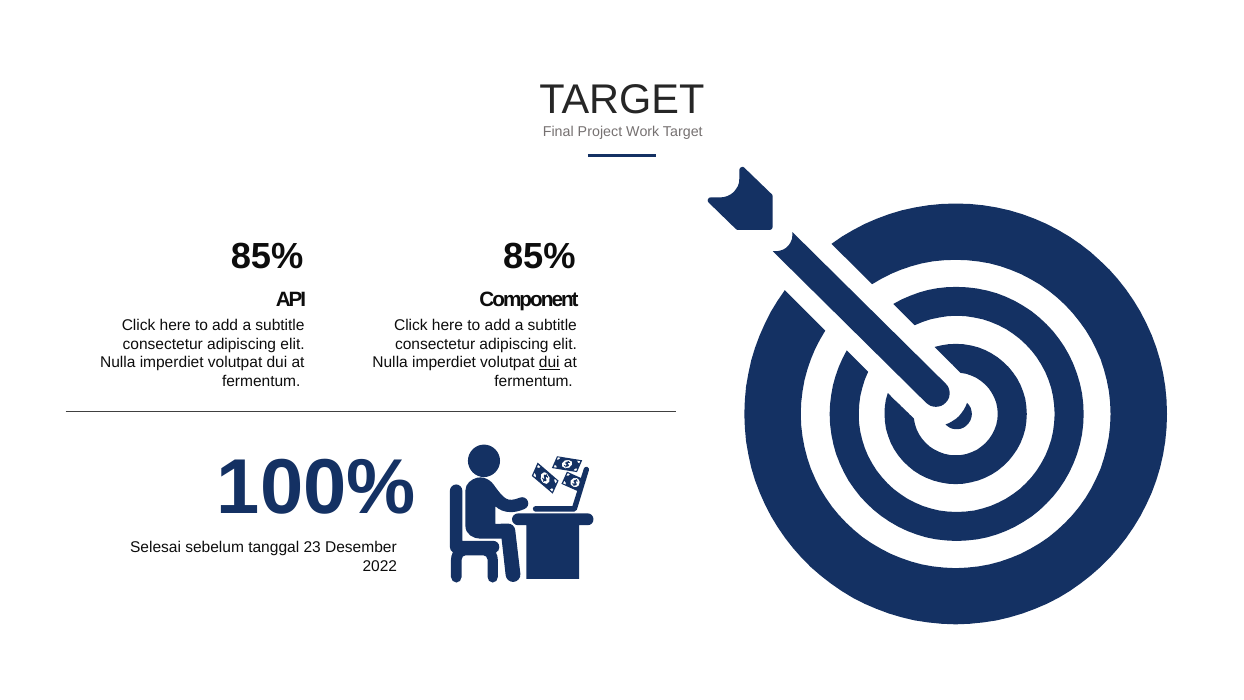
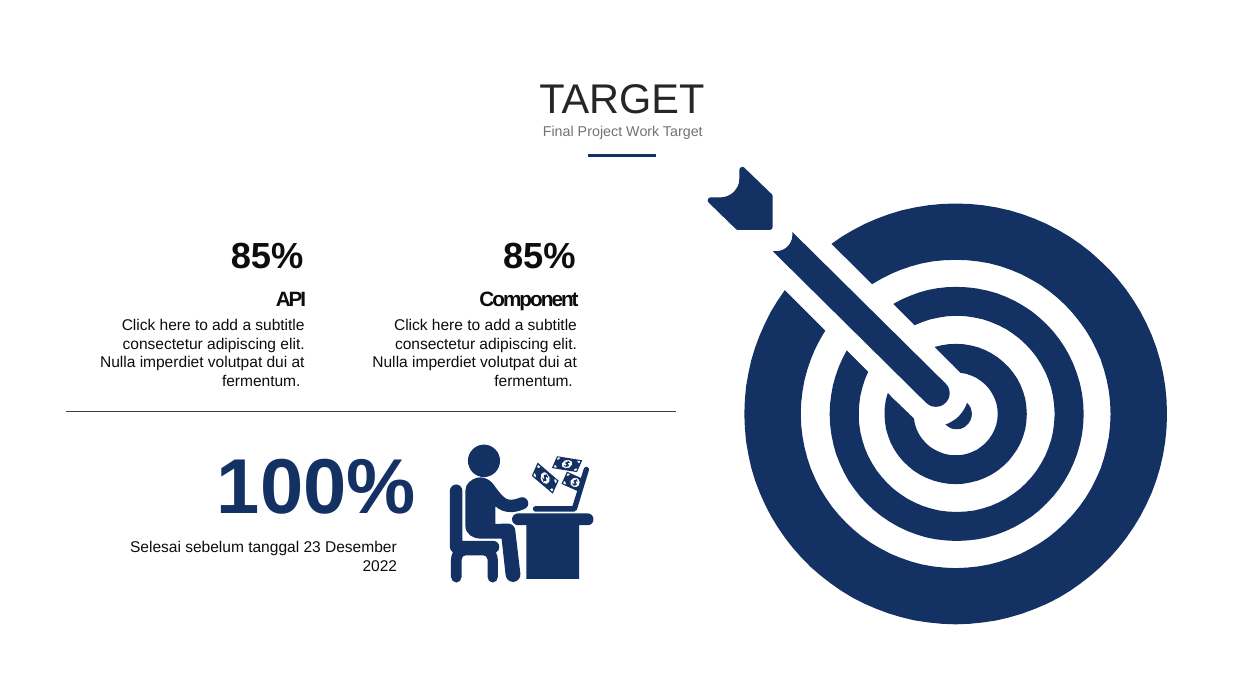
dui underline: present -> none (549, 362)
